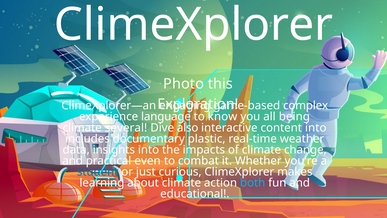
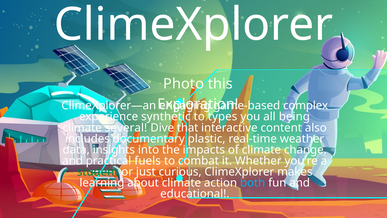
language: language -> synthetic (166, 117)
know: know -> types (223, 117)
also: also -> that (188, 128)
content into: into -> also (316, 128)
even: even -> fuels (148, 161)
student colour: blue -> green (98, 172)
